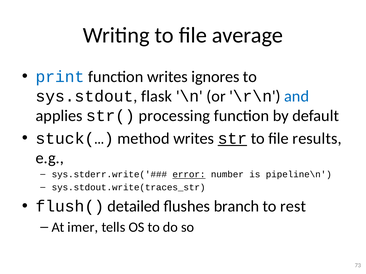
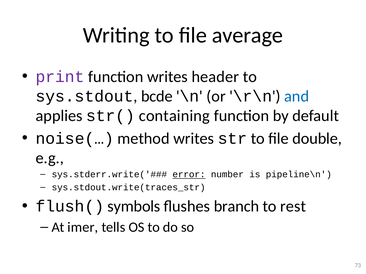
print colour: blue -> purple (60, 77)
ignores: ignores -> header (215, 77)
flask: flask -> bcde (157, 96)
processing: processing -> containing (174, 116)
stuck(…: stuck(… -> noise(… (75, 139)
str underline: present -> none (232, 139)
results: results -> double (317, 139)
detailed: detailed -> symbols (134, 207)
